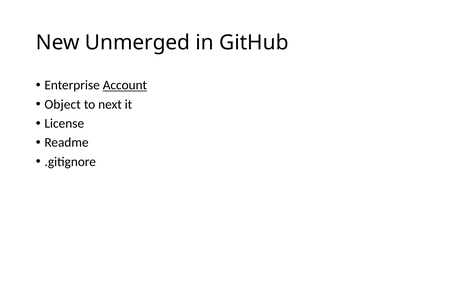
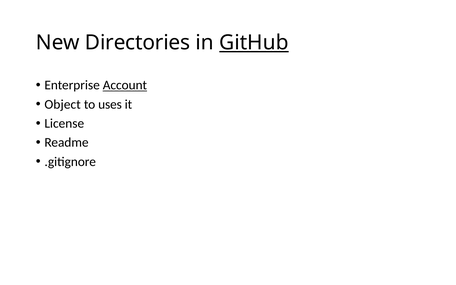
Unmerged: Unmerged -> Directories (138, 43)
GitHub underline: none -> present (254, 43)
next: next -> uses (110, 104)
